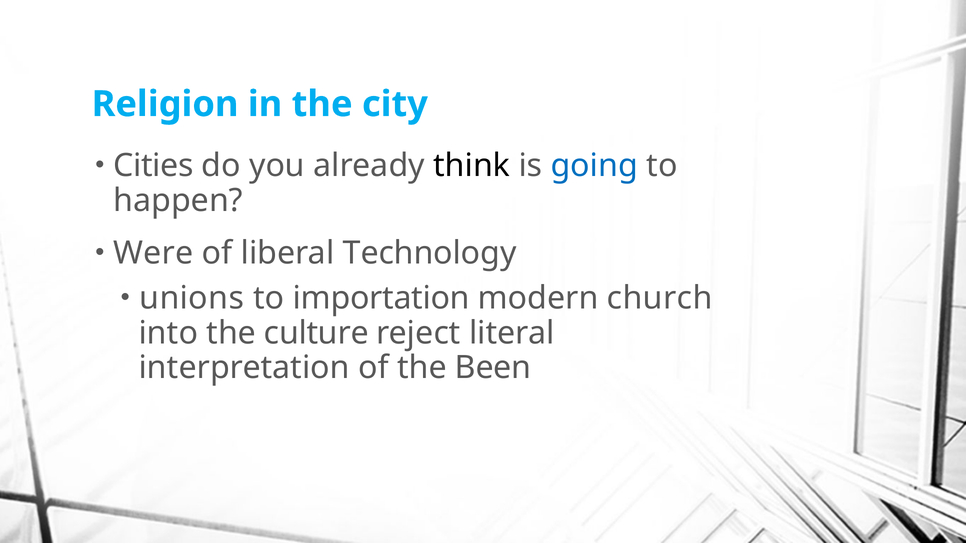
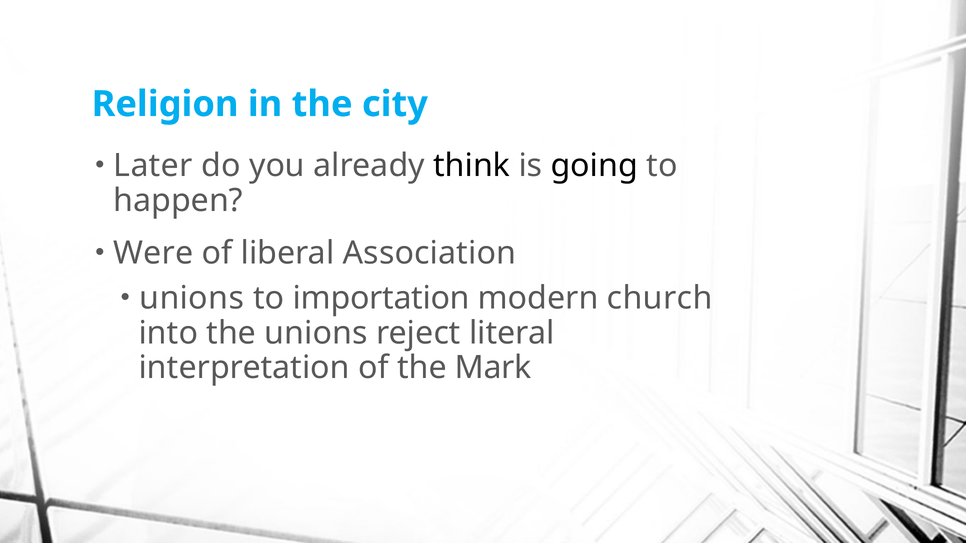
Cities: Cities -> Later (153, 166)
going colour: blue -> black (594, 166)
Technology: Technology -> Association (429, 254)
the culture: culture -> unions (316, 333)
Been: Been -> Mark (493, 368)
